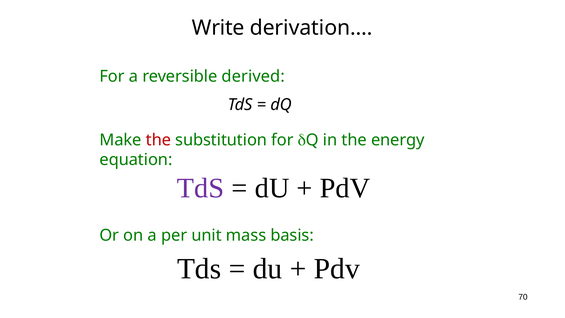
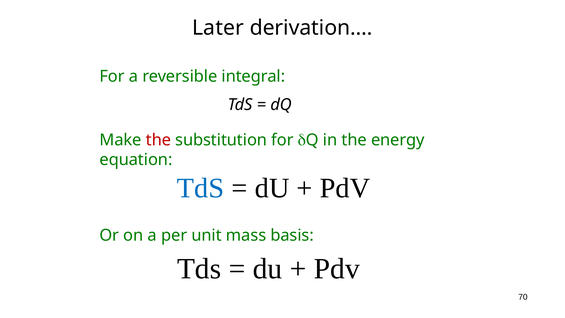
Write: Write -> Later (218, 28)
derived: derived -> integral (253, 76)
TdS colour: purple -> blue (201, 188)
